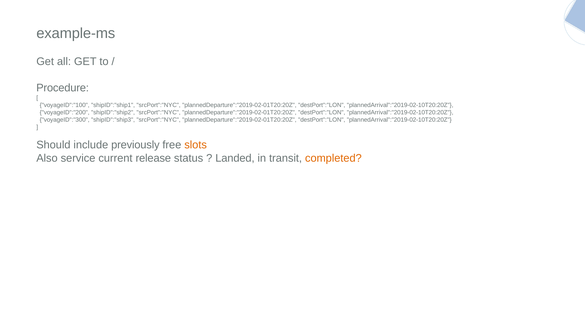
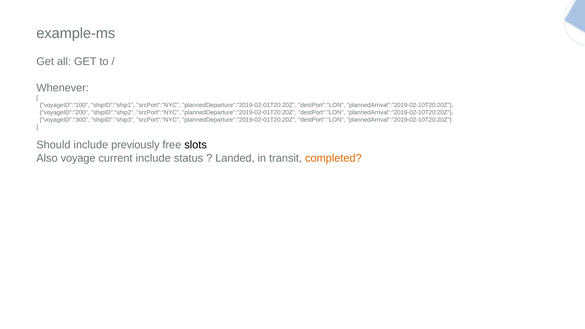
Procedure: Procedure -> Whenever (63, 88)
slots colour: orange -> black (196, 145)
service: service -> voyage (78, 158)
current release: release -> include (153, 158)
